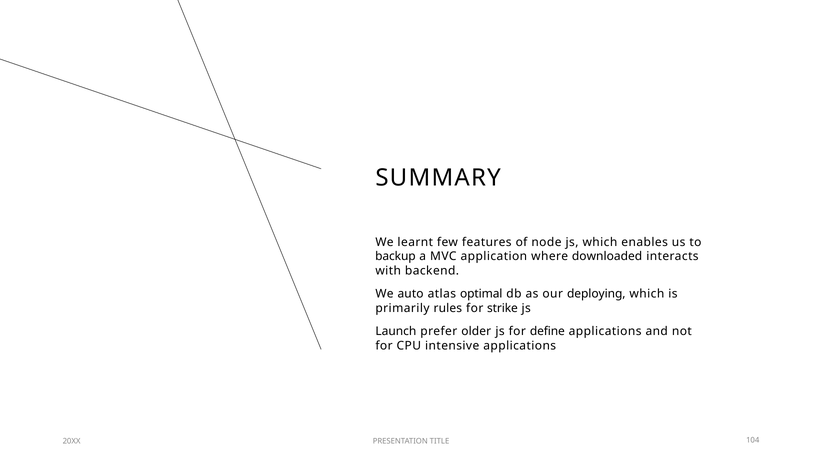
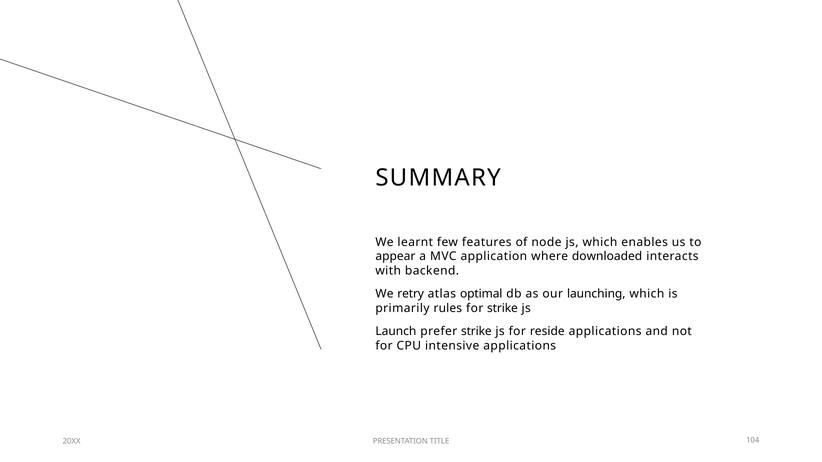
backup: backup -> appear (395, 257)
auto: auto -> retry (411, 294)
deploying: deploying -> launching (596, 294)
prefer older: older -> strike (476, 332)
define: define -> reside (547, 332)
